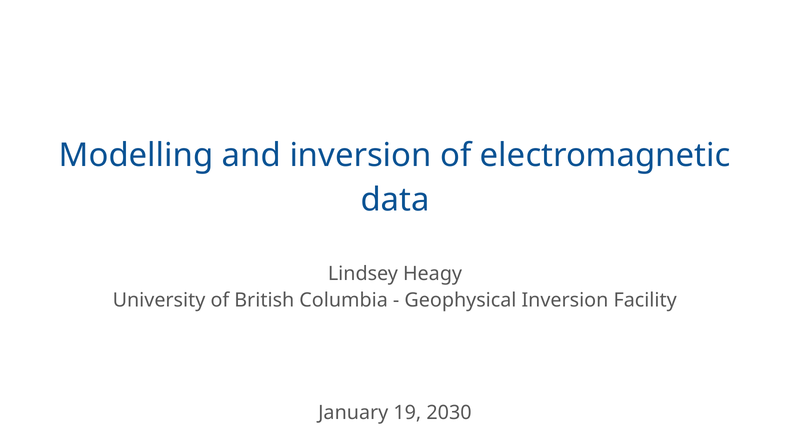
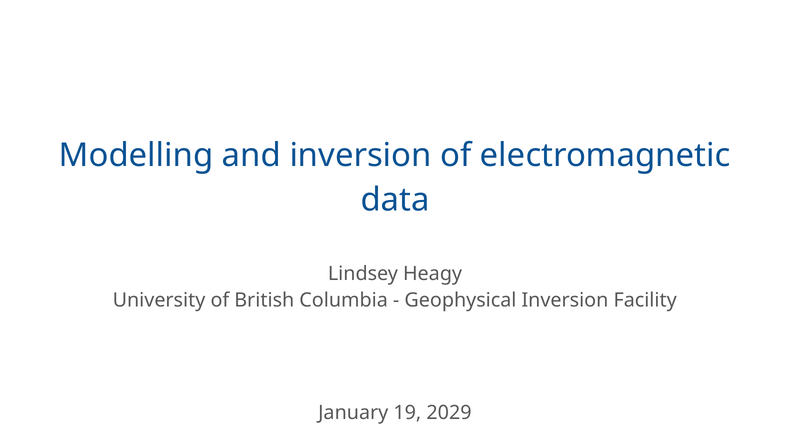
2030: 2030 -> 2029 (449, 413)
